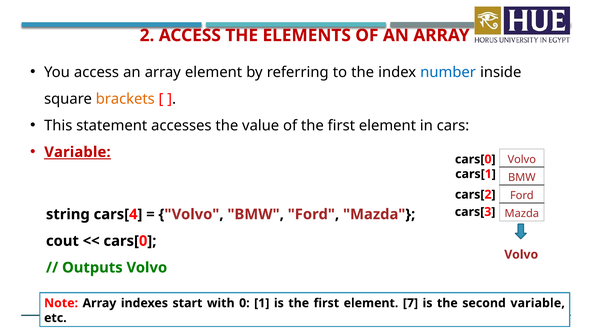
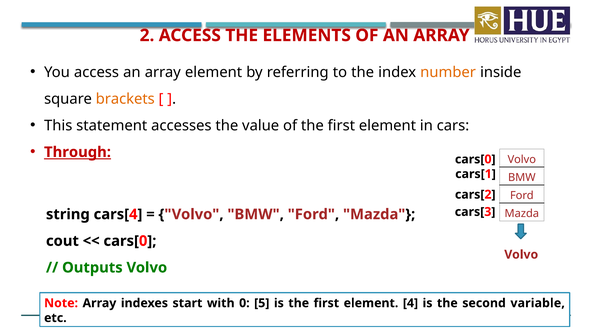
number colour: blue -> orange (448, 72)
Variable: Variable -> Through (78, 152)
1: 1 -> 5 (262, 303)
7: 7 -> 4 (410, 303)
